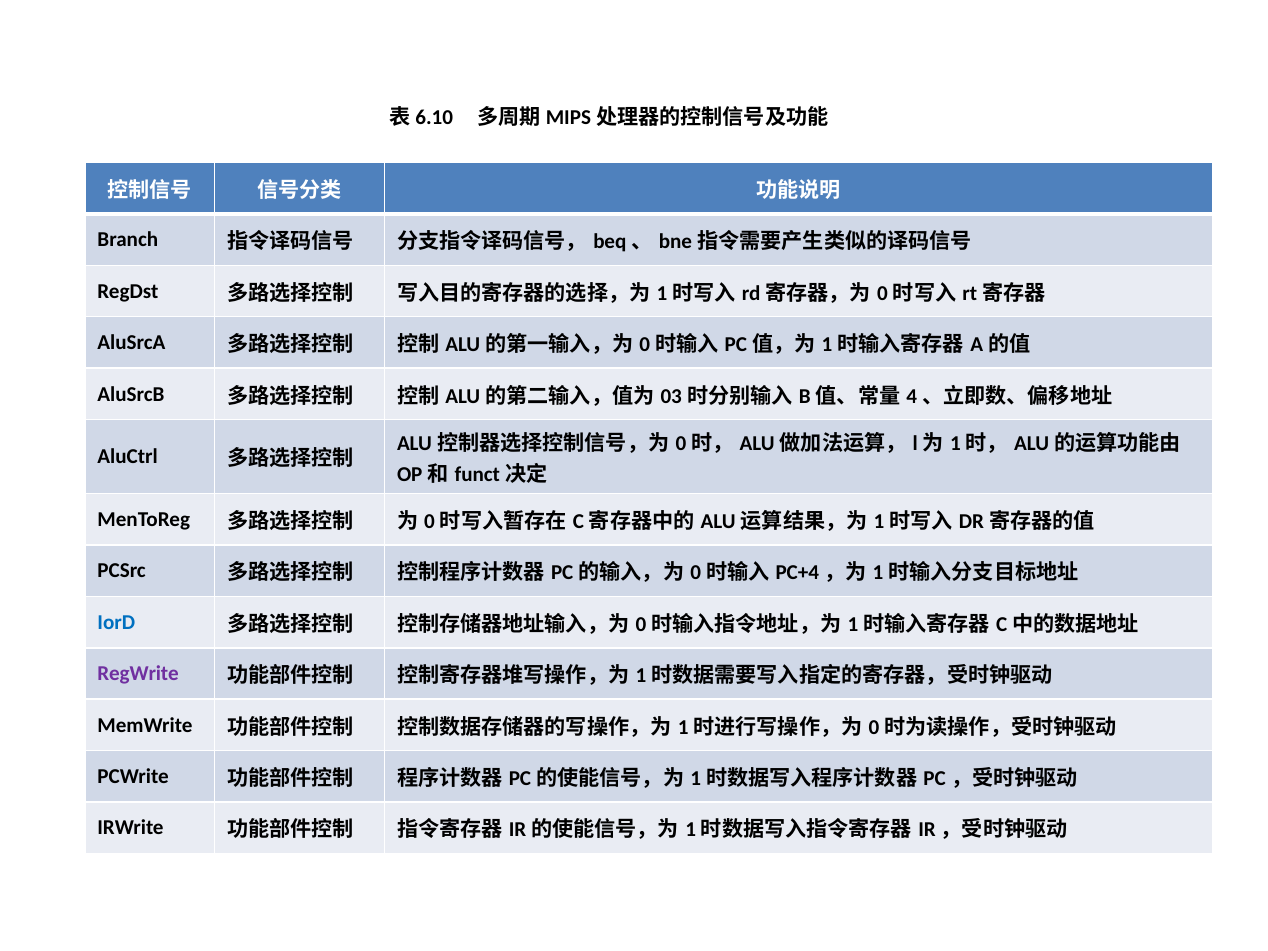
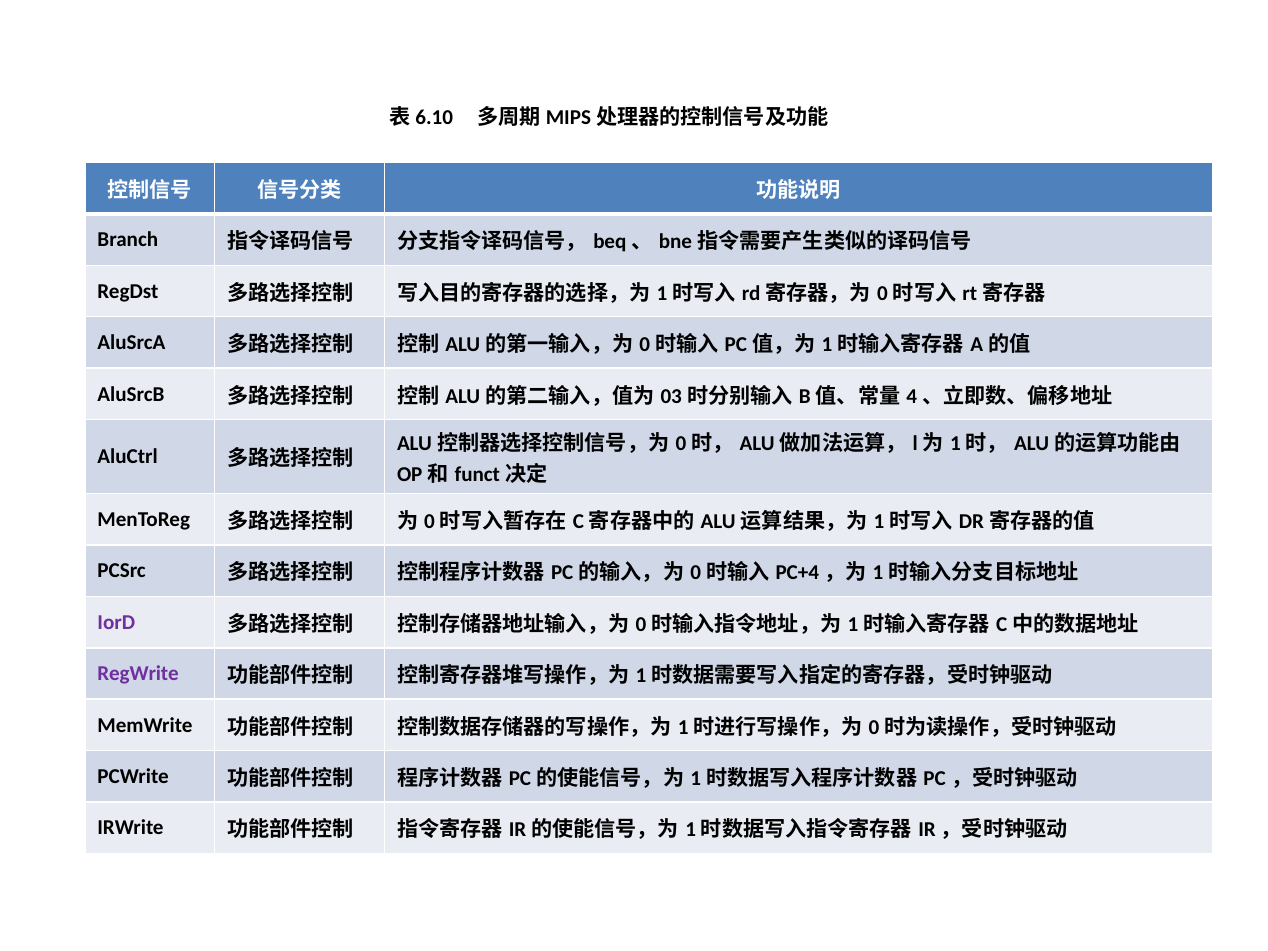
IorD colour: blue -> purple (116, 622)
